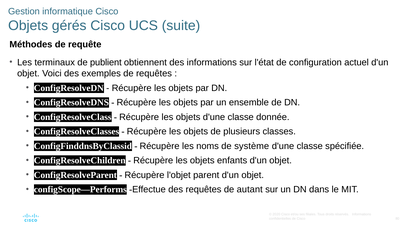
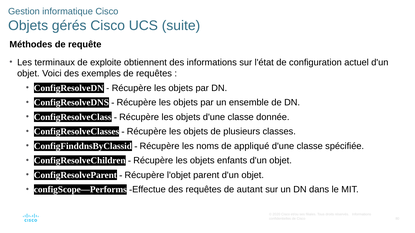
publient: publient -> exploite (106, 63)
système: système -> appliqué (252, 146)
